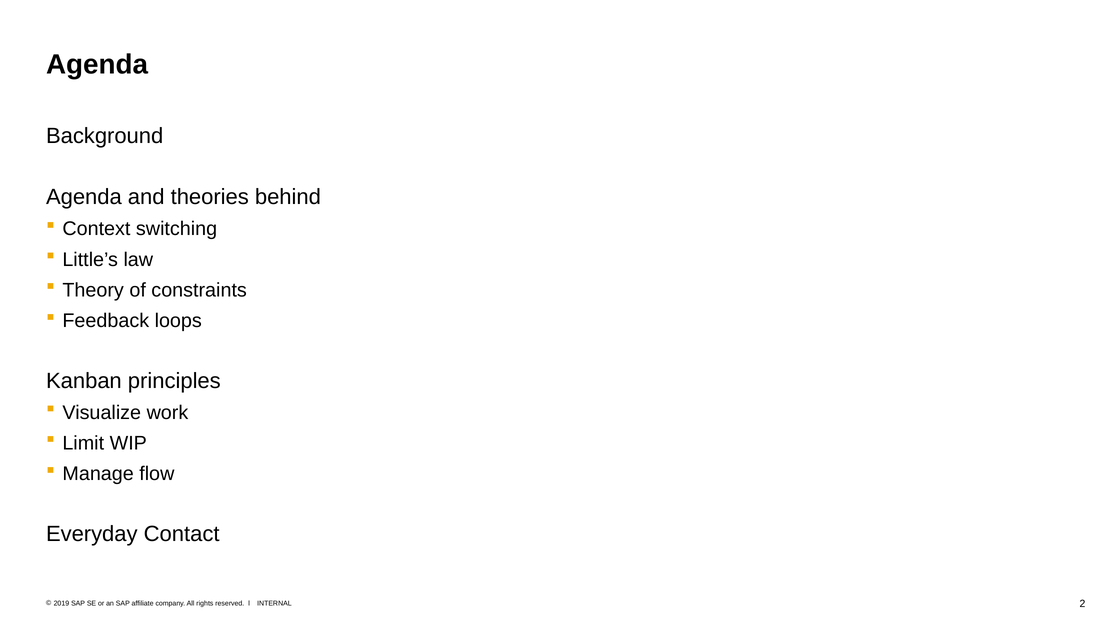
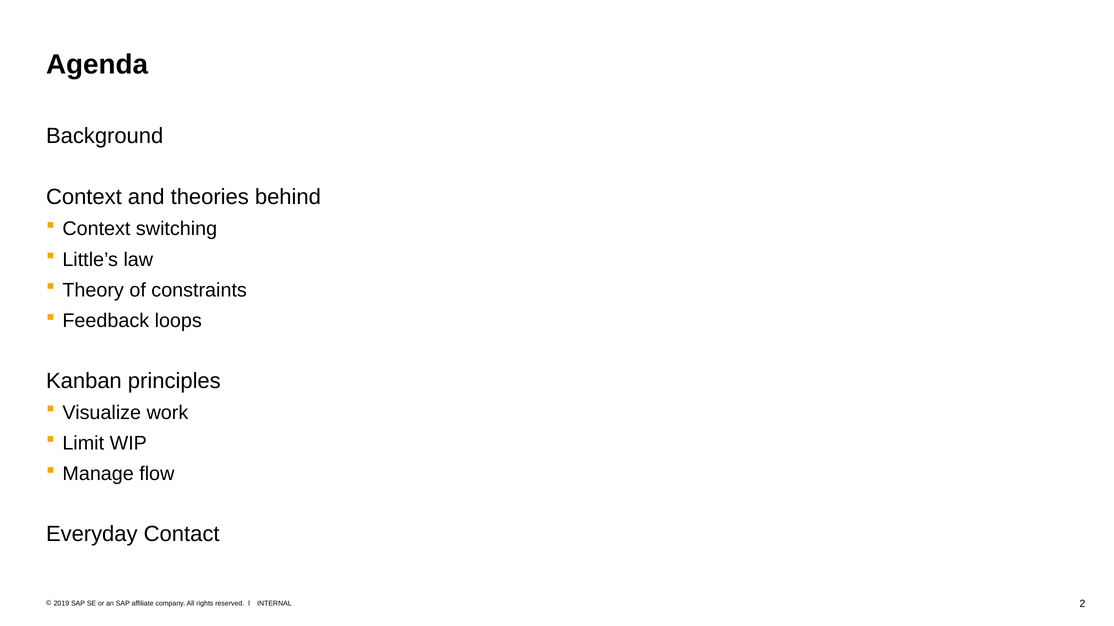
Agenda: Agenda -> Context (84, 197)
